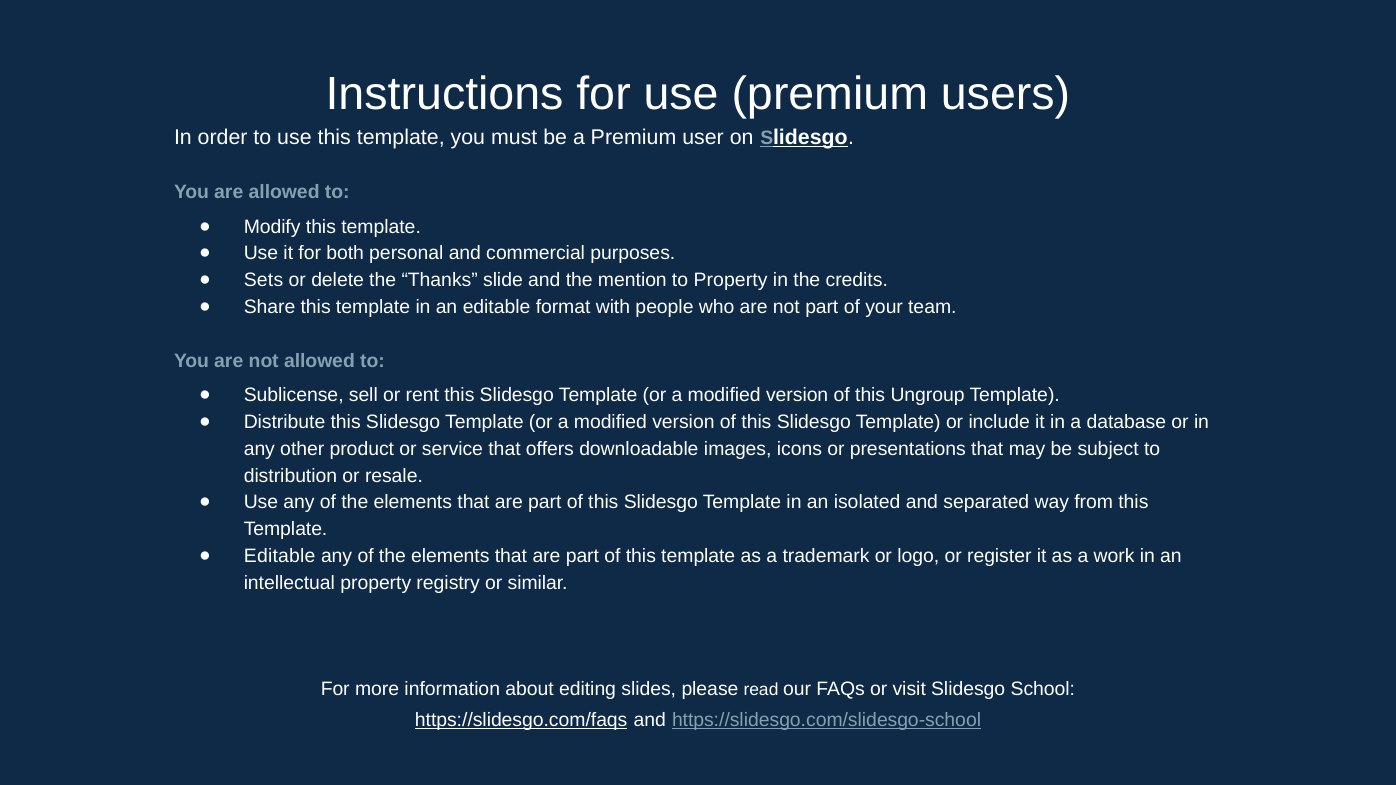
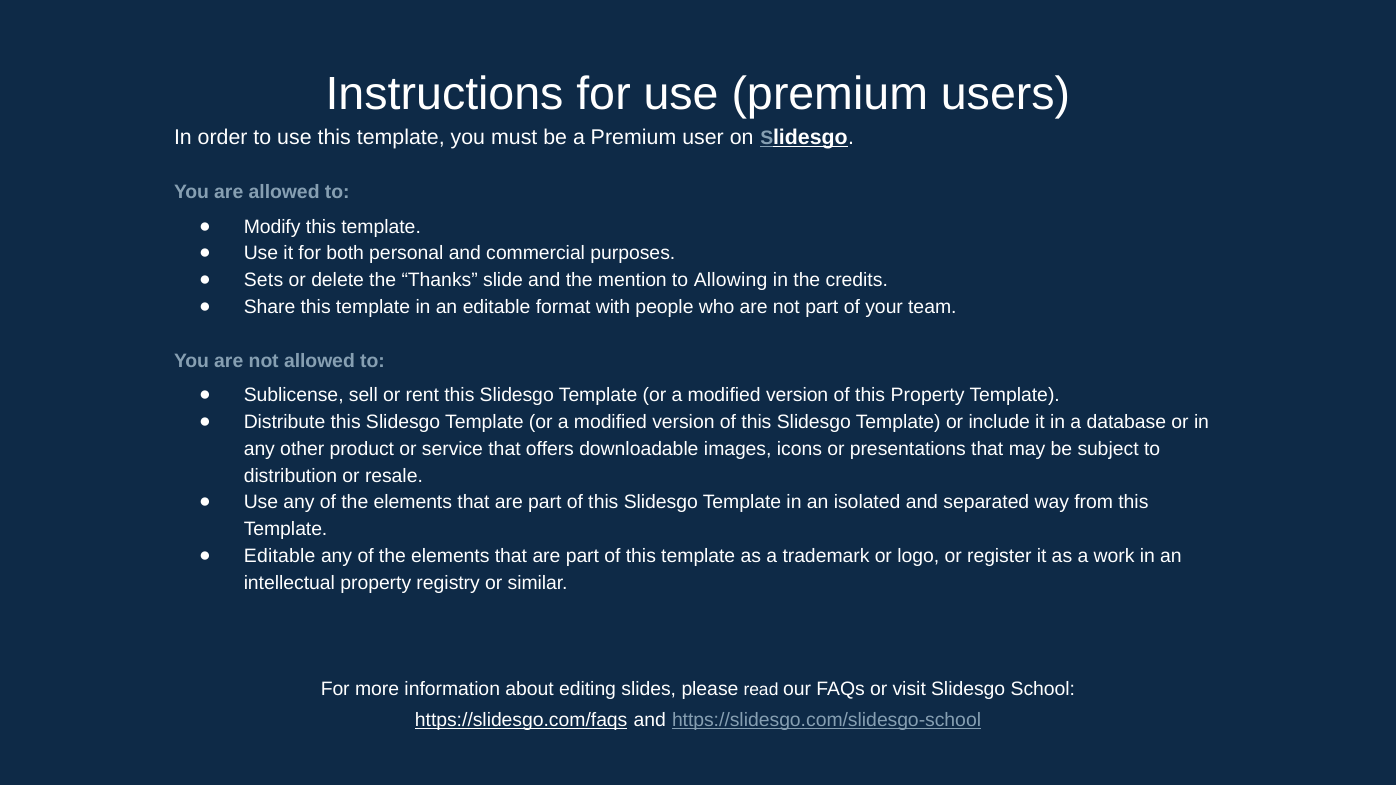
to Property: Property -> Allowing (731, 280)
this Ungroup: Ungroup -> Property (928, 396)
